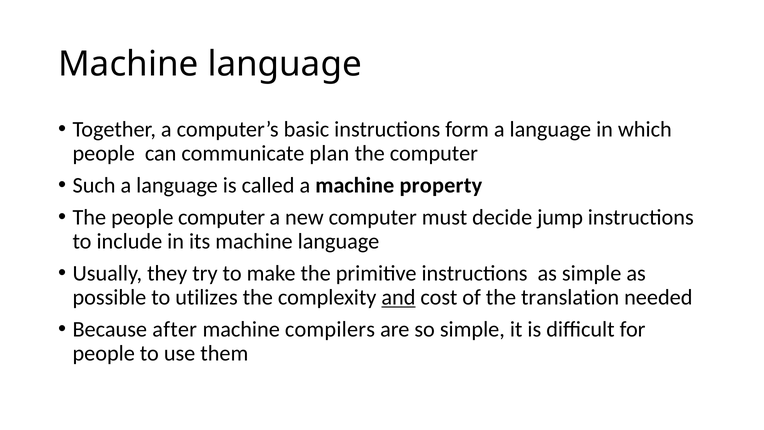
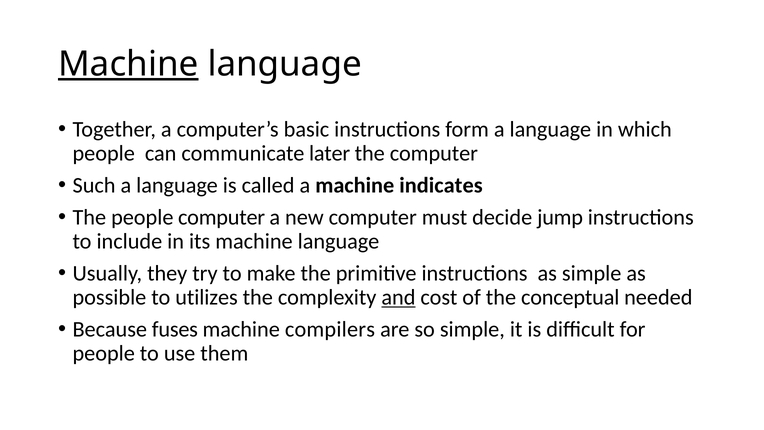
Machine underline: none -> present (128, 64)
plan: plan -> later (330, 153)
property: property -> indicates (441, 185)
translation: translation -> conceptual (570, 297)
after: after -> fuses (175, 329)
